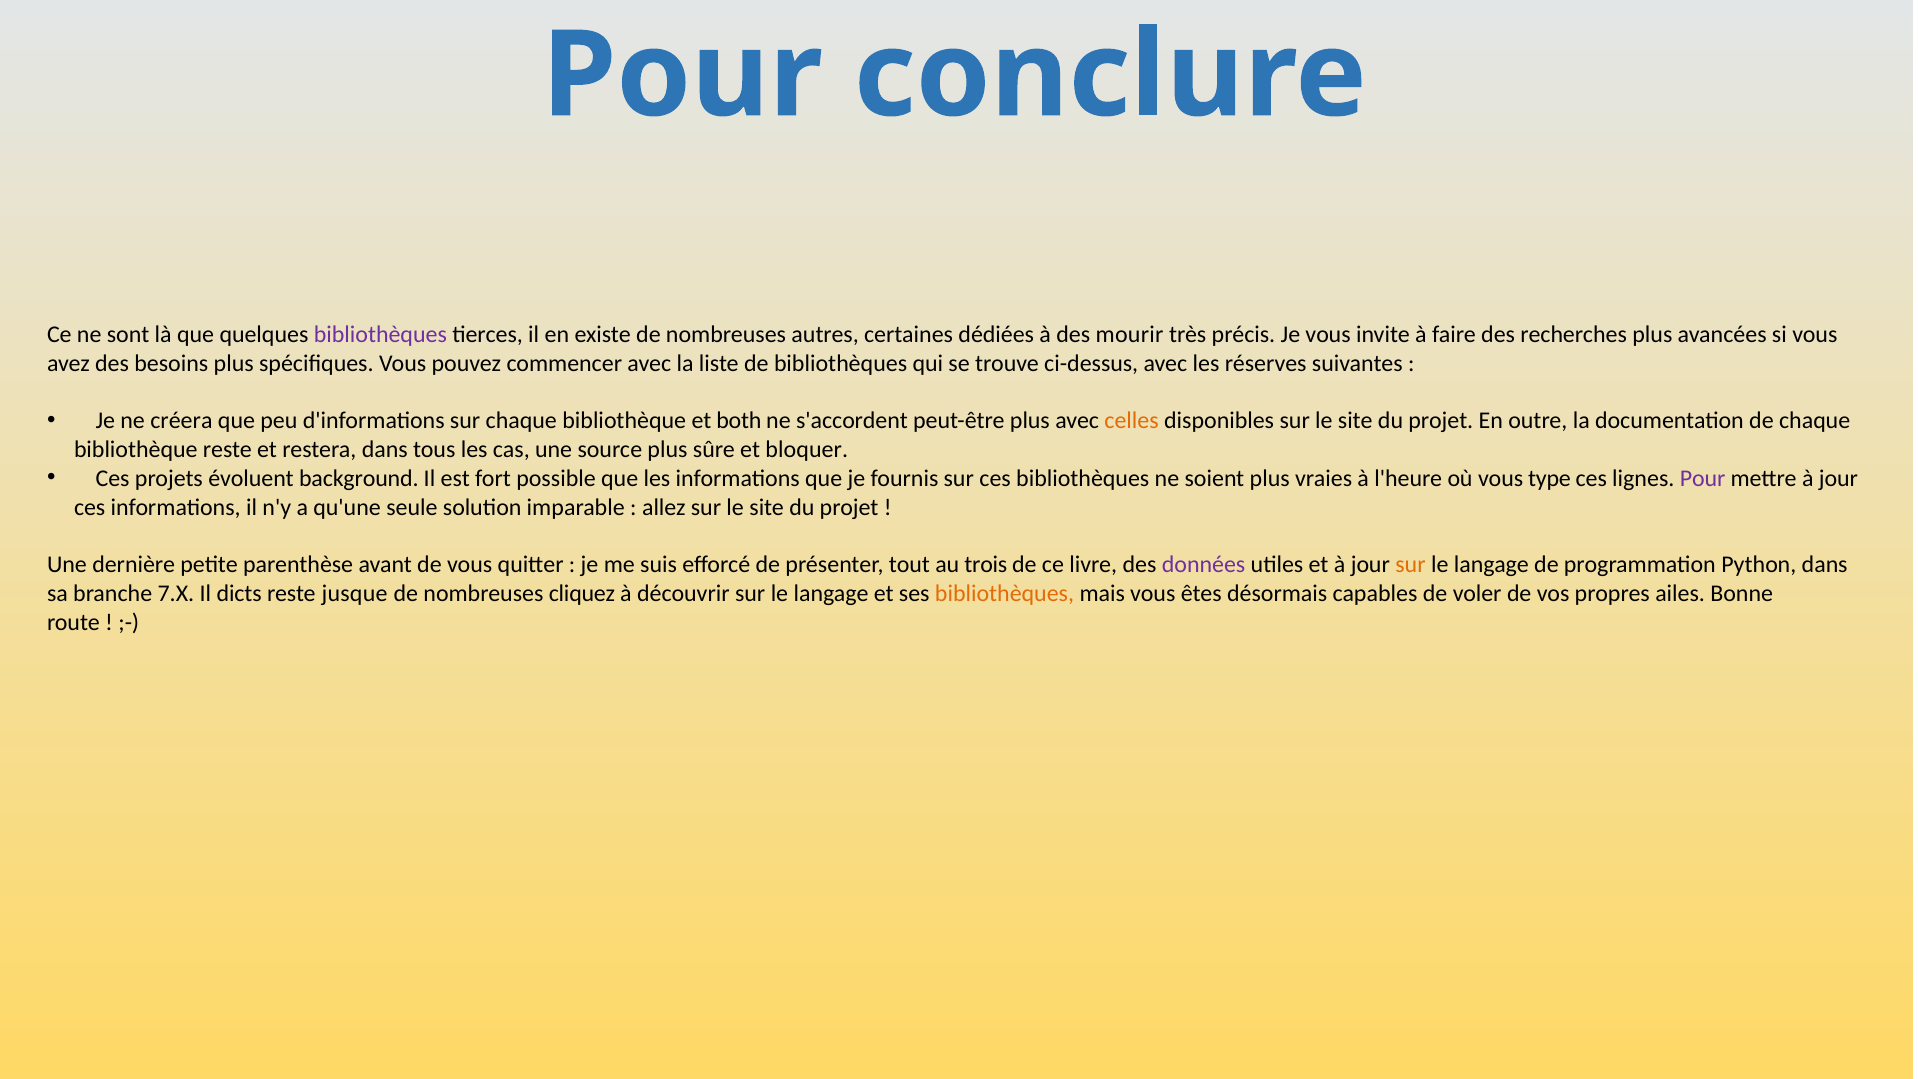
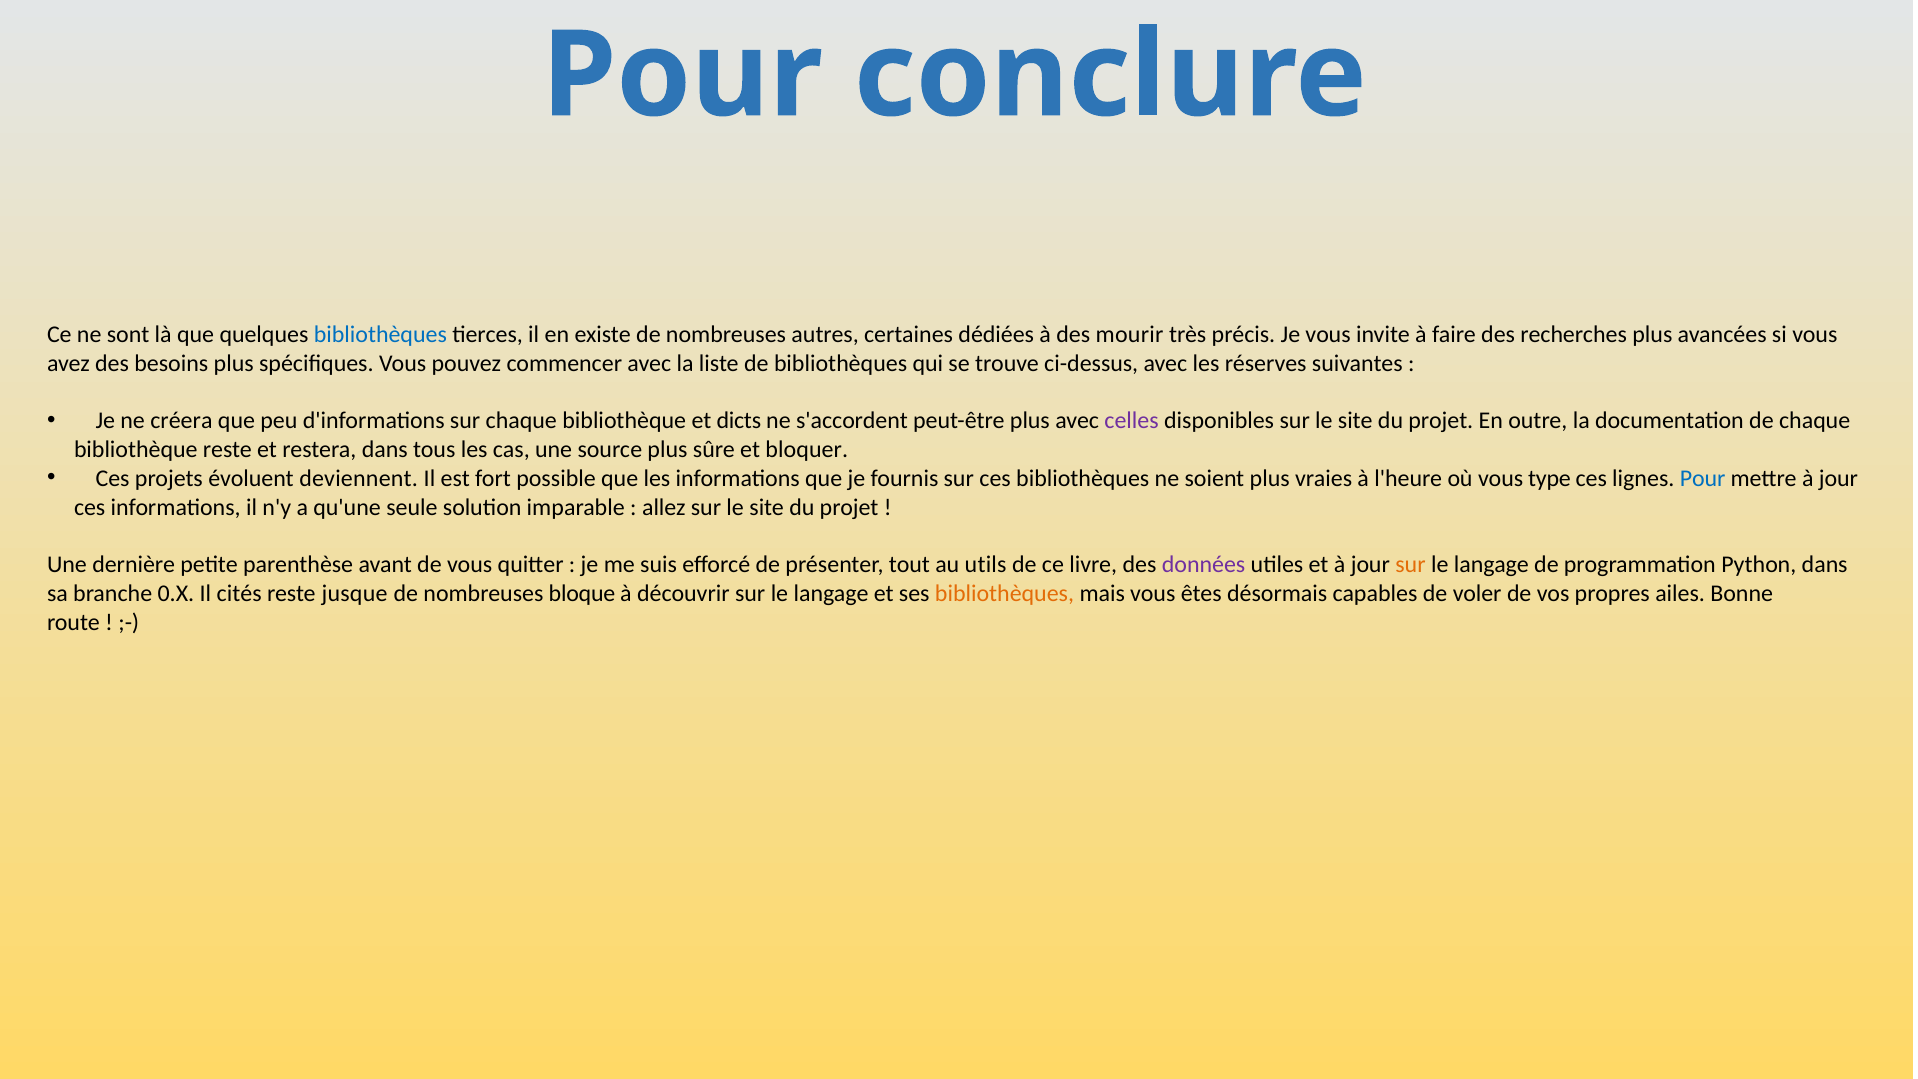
bibliothèques colour: purple -> blue (380, 334)
both: both -> dicts (739, 421)
celles colour: orange -> purple (1132, 421)
background: background -> deviennent (359, 478)
Pour colour: purple -> blue (1703, 478)
trois: trois -> utils (986, 565)
7.X: 7.X -> 0.X (176, 593)
dicts: dicts -> cités (239, 593)
cliquez: cliquez -> bloque (582, 593)
